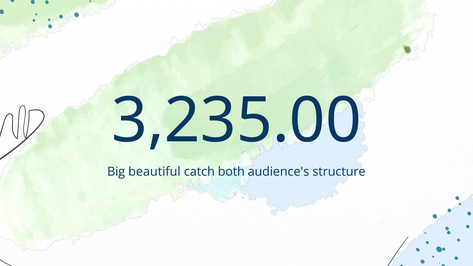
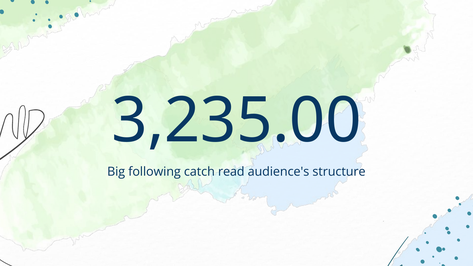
beautiful: beautiful -> following (154, 172)
both: both -> read (231, 172)
